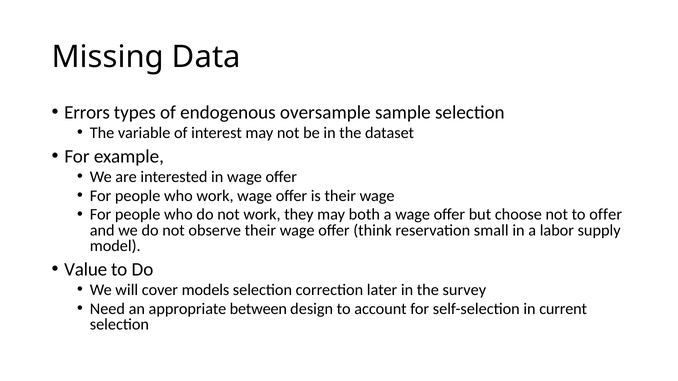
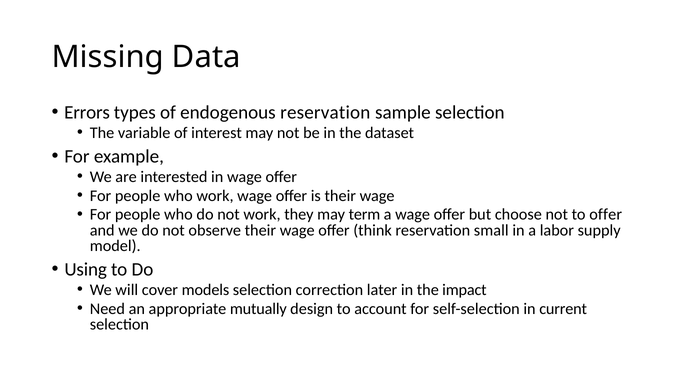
endogenous oversample: oversample -> reservation (325, 113)
both: both -> term (364, 215)
Value: Value -> Using (86, 270)
survey: survey -> impact (464, 290)
between: between -> mutually (258, 309)
